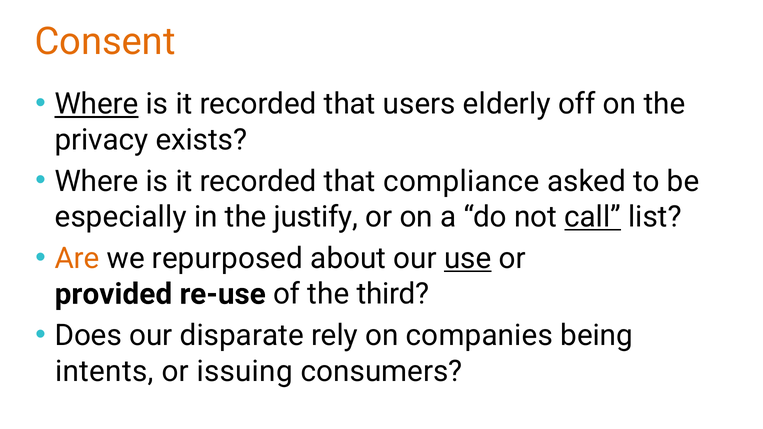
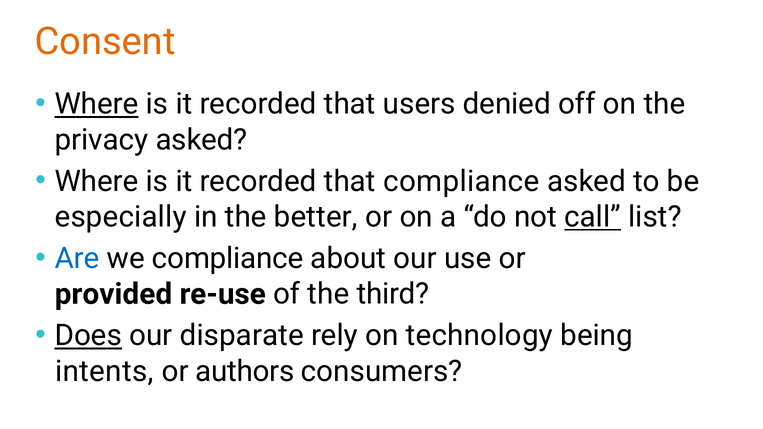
elderly: elderly -> denied (507, 104)
privacy exists: exists -> asked (201, 140)
justify: justify -> better (316, 217)
Are colour: orange -> blue (77, 259)
we repurposed: repurposed -> compliance (228, 259)
use underline: present -> none (468, 259)
Does underline: none -> present (88, 336)
companies: companies -> technology (479, 336)
issuing: issuing -> authors (245, 371)
